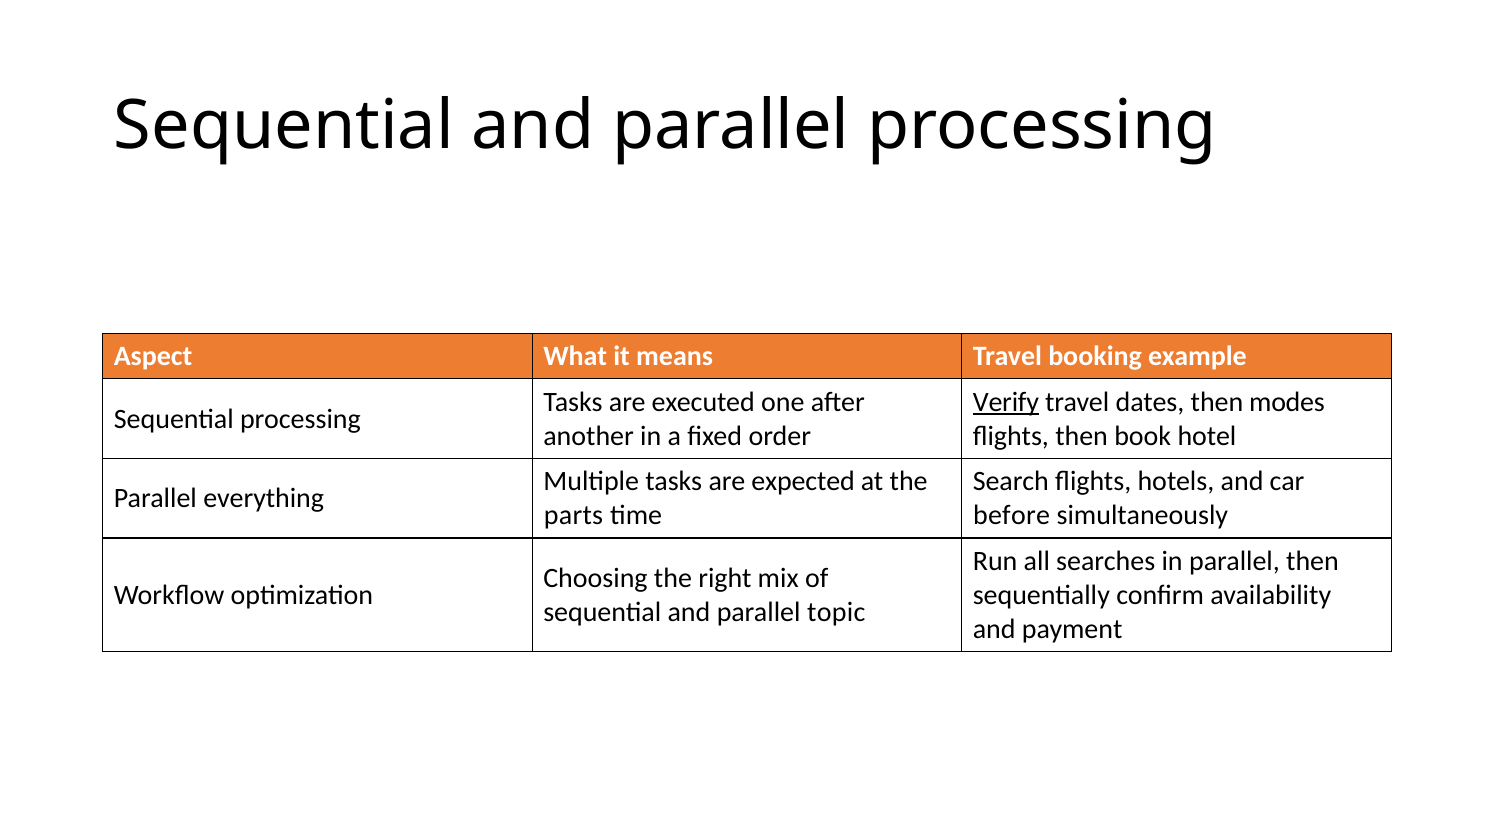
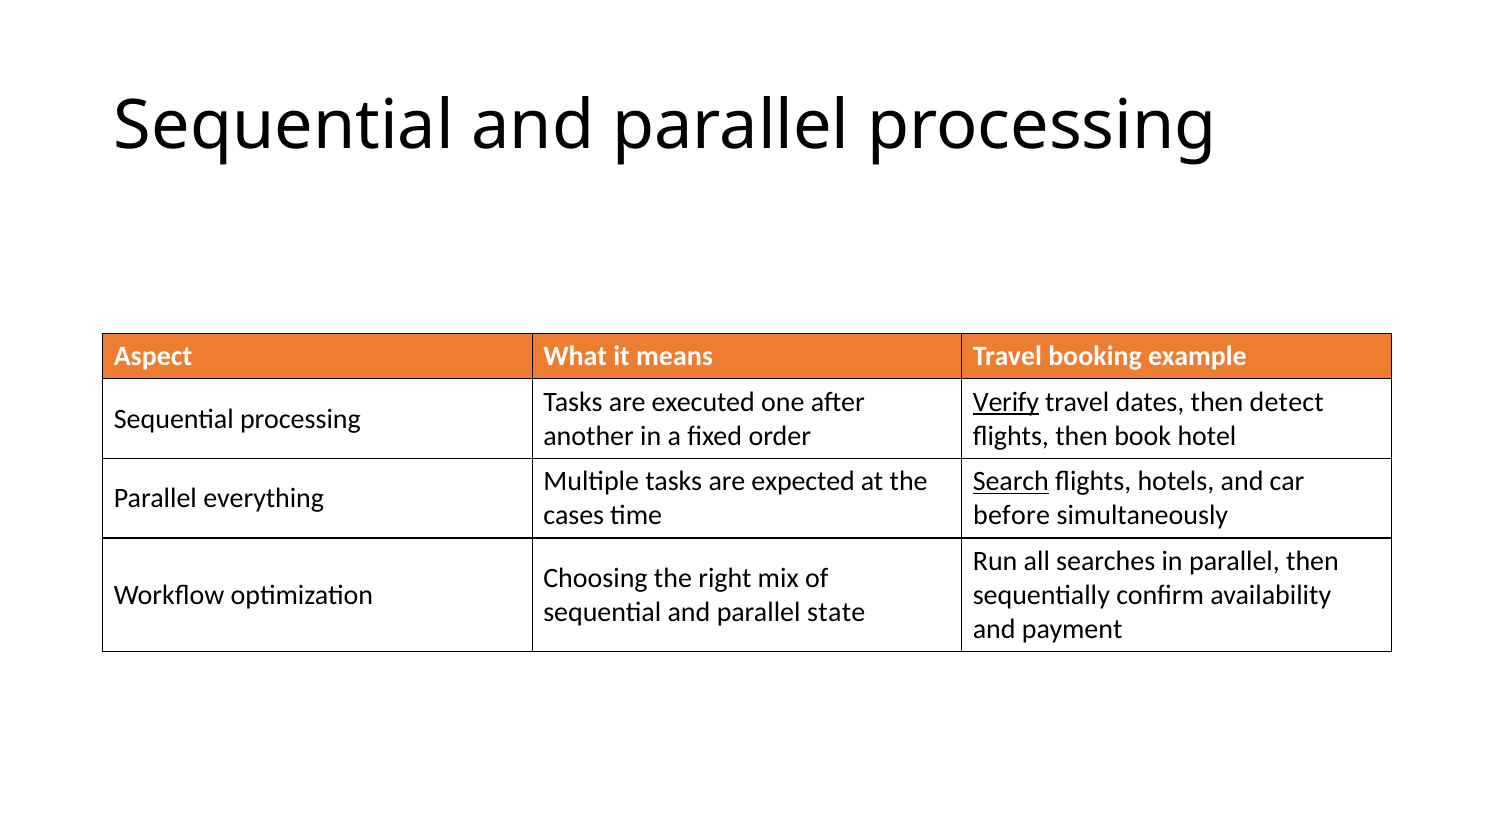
modes: modes -> detect (1287, 402)
Search underline: none -> present (1011, 482)
parts: parts -> cases (574, 516)
topic: topic -> state (836, 612)
